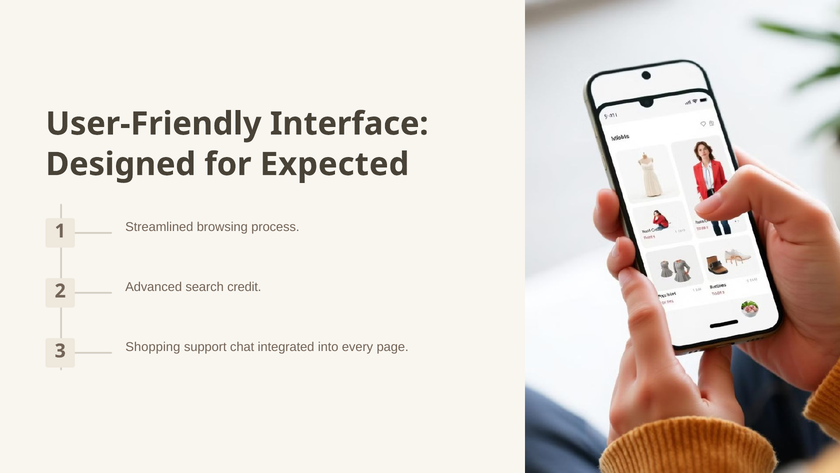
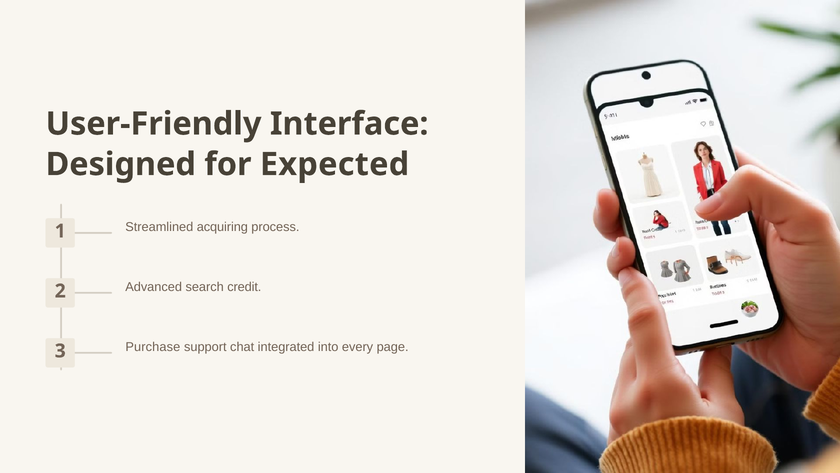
browsing: browsing -> acquiring (222, 227)
Shopping: Shopping -> Purchase (153, 347)
